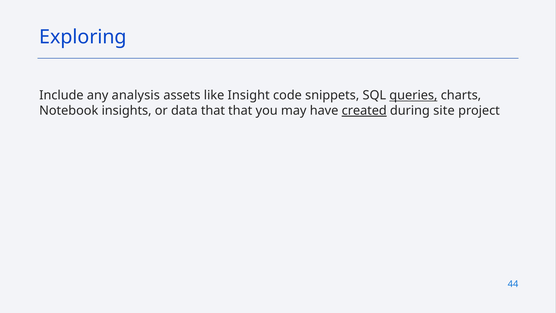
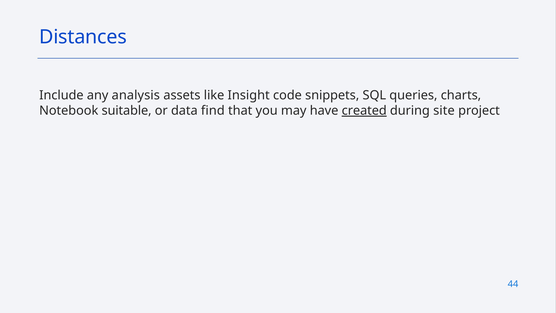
Exploring: Exploring -> Distances (83, 37)
queries underline: present -> none (413, 95)
insights: insights -> suitable (127, 111)
data that: that -> find (213, 111)
